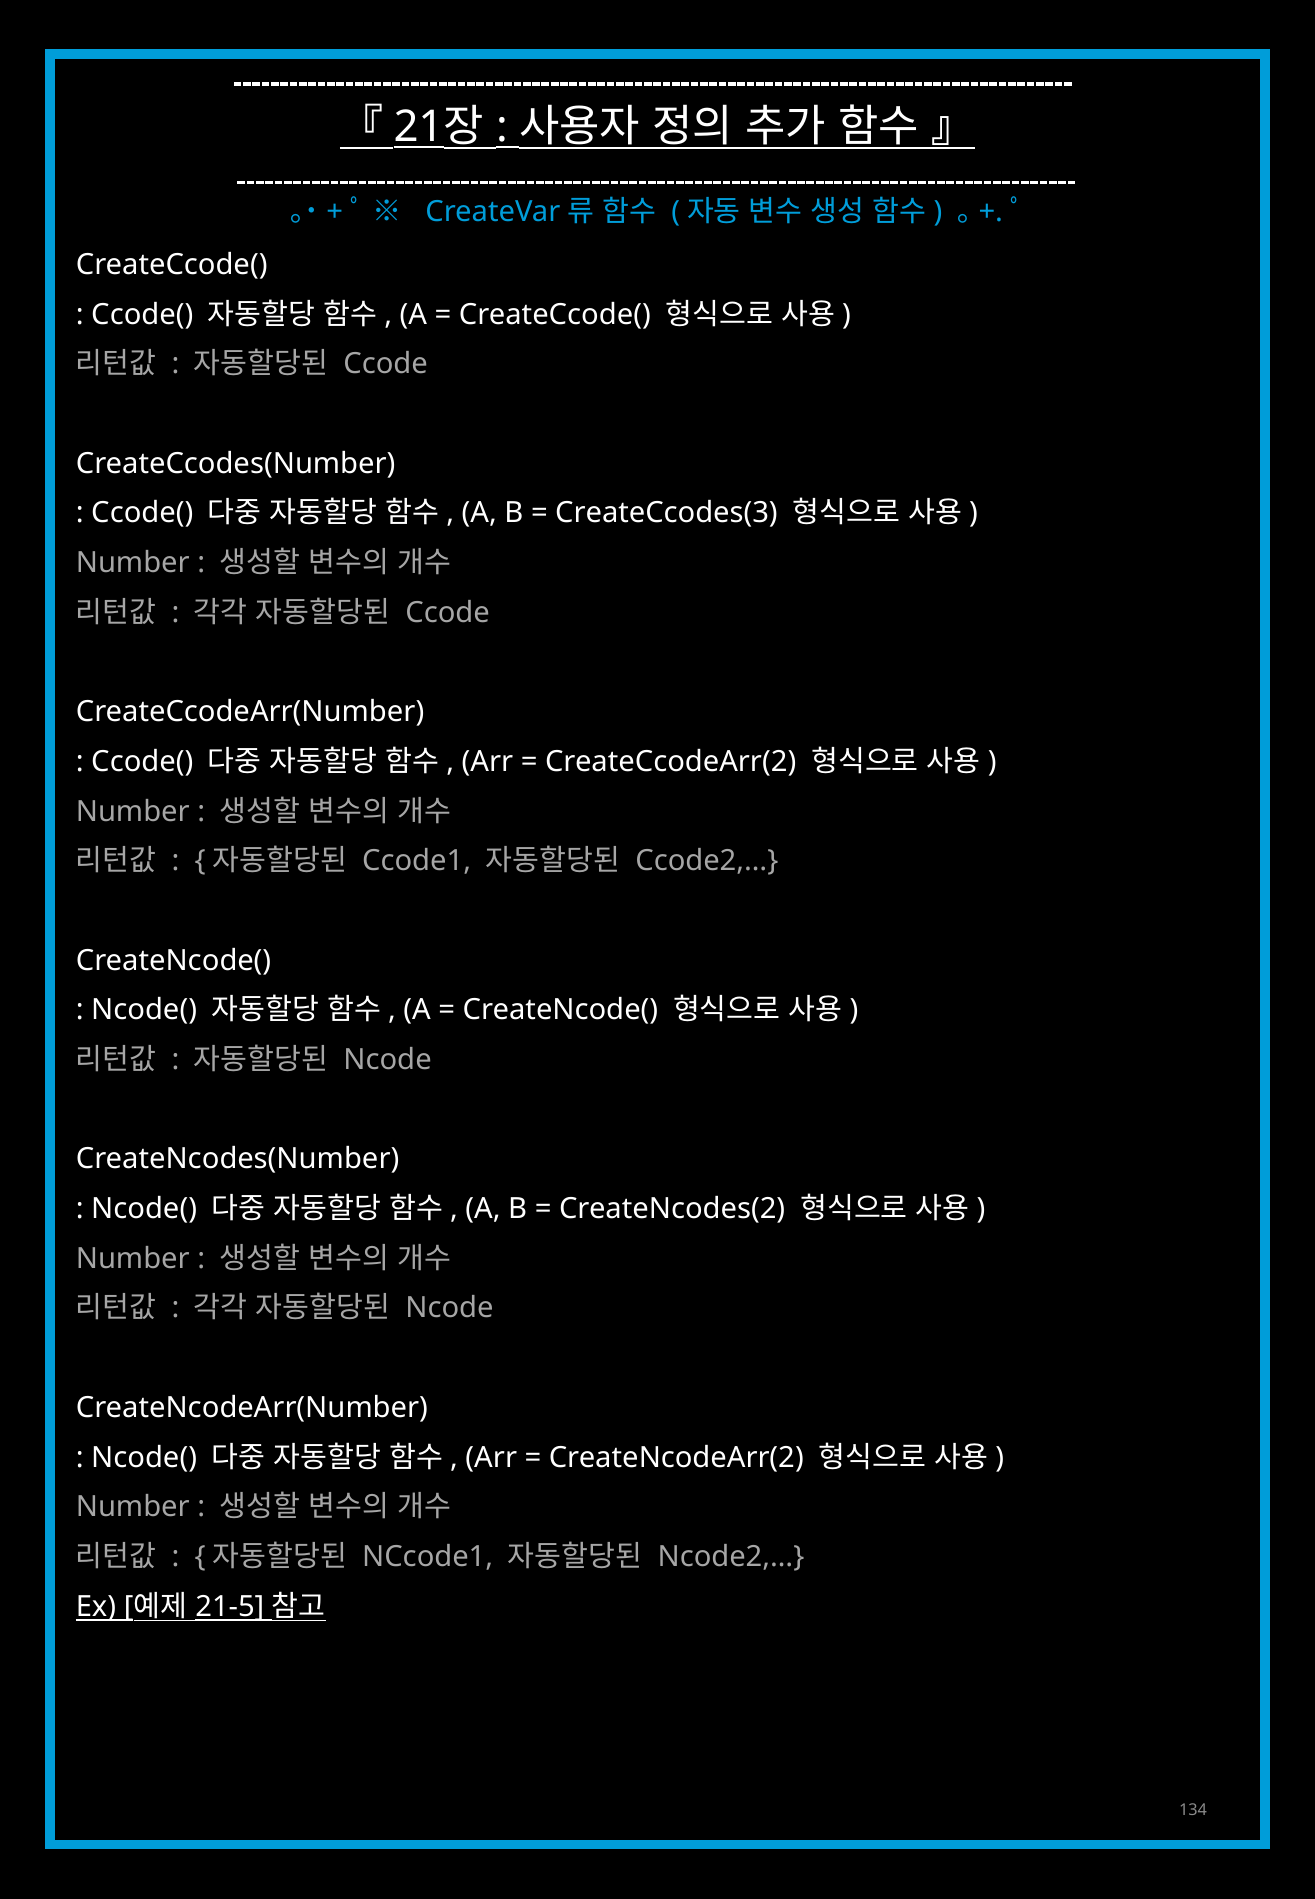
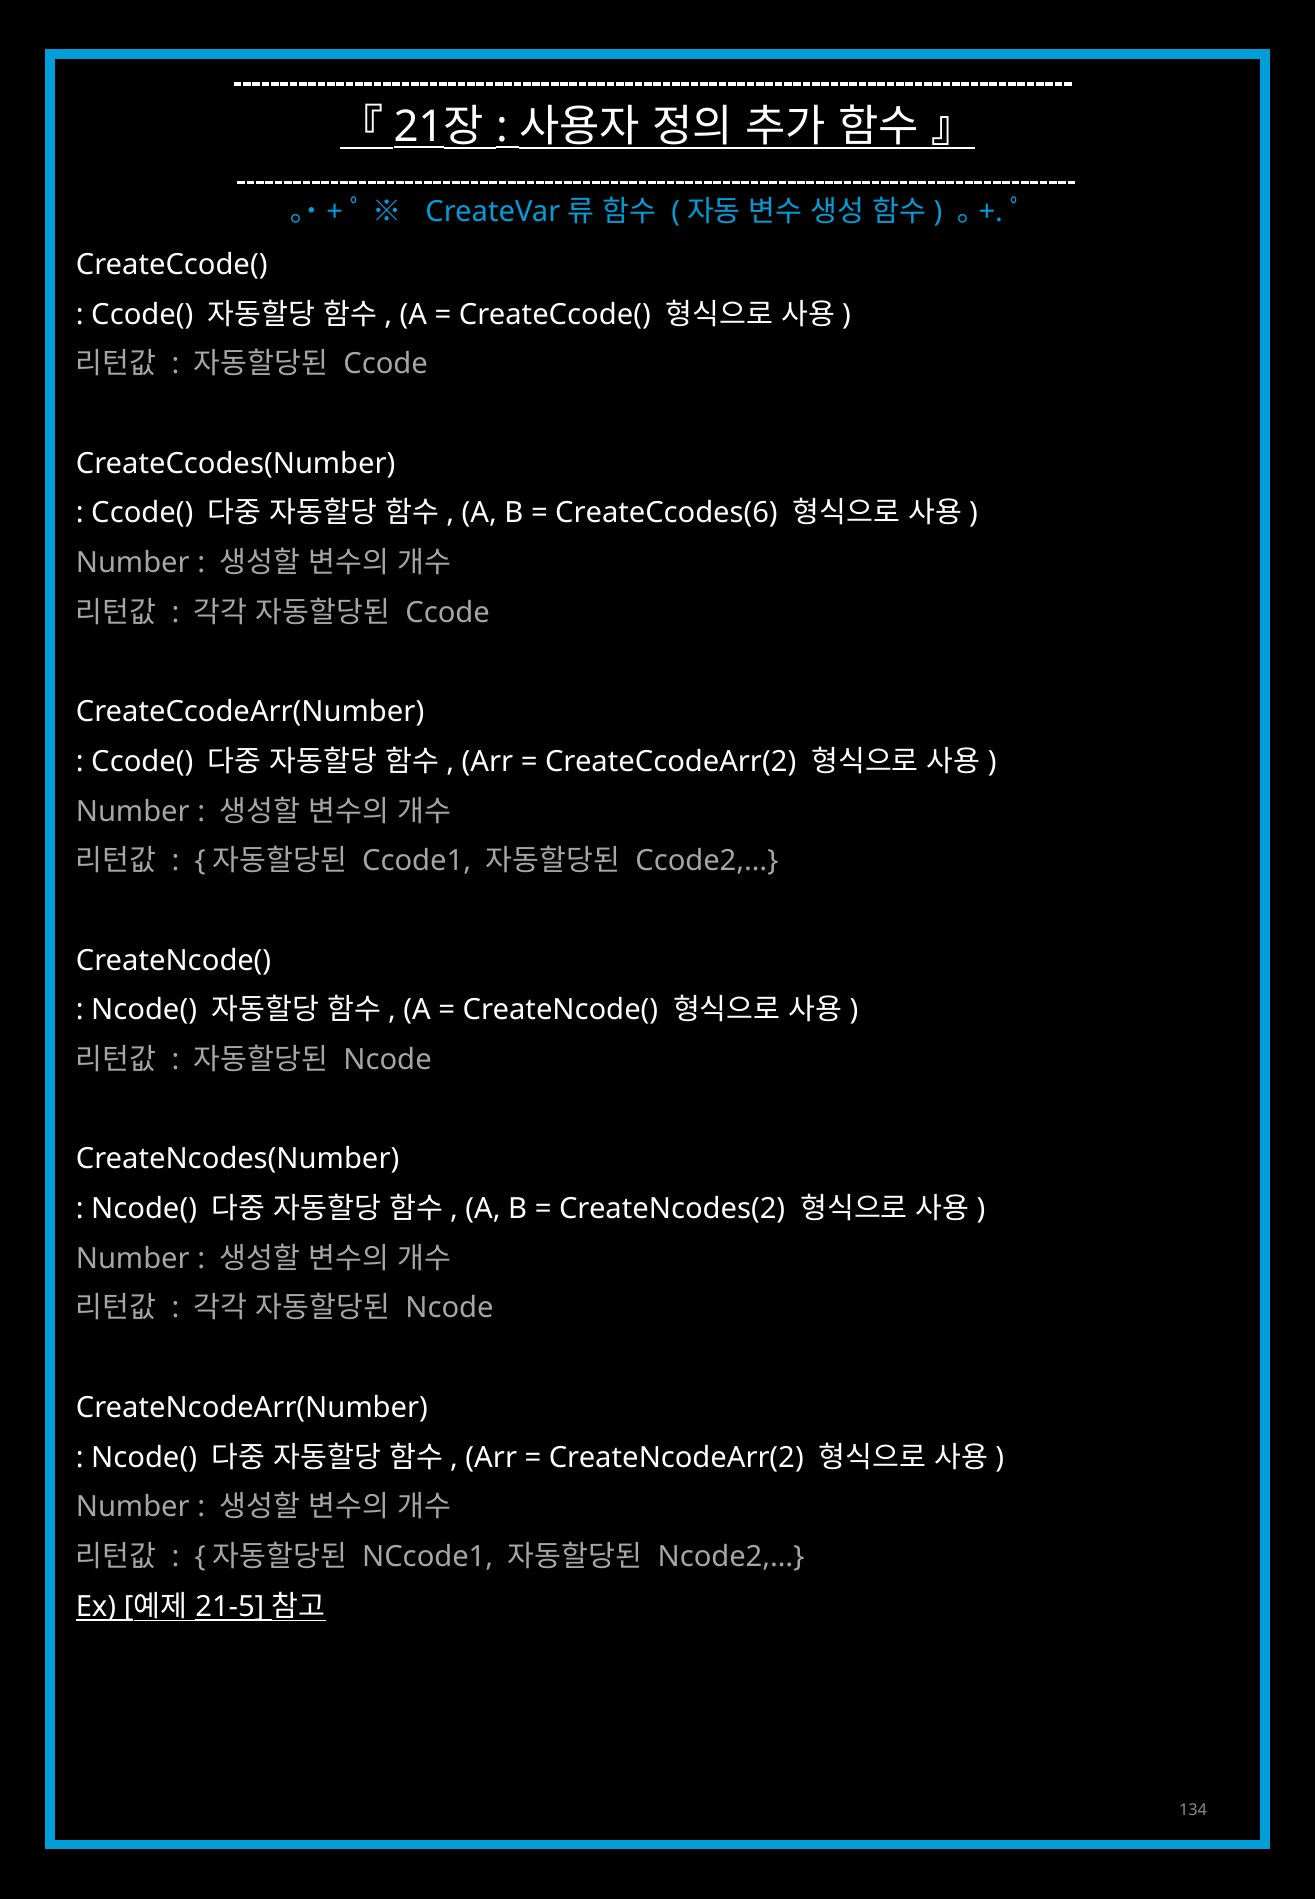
CreateCcodes(3: CreateCcodes(3 -> CreateCcodes(6 (666, 513)
